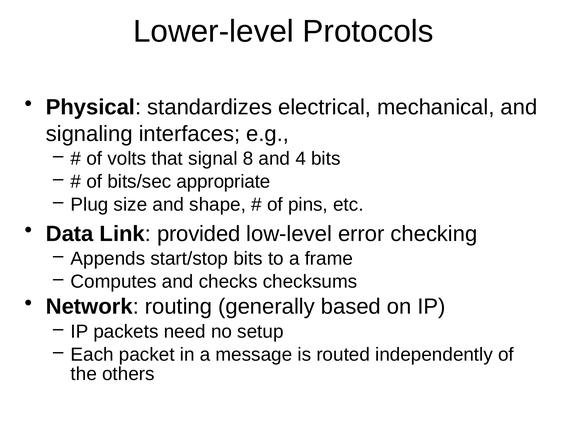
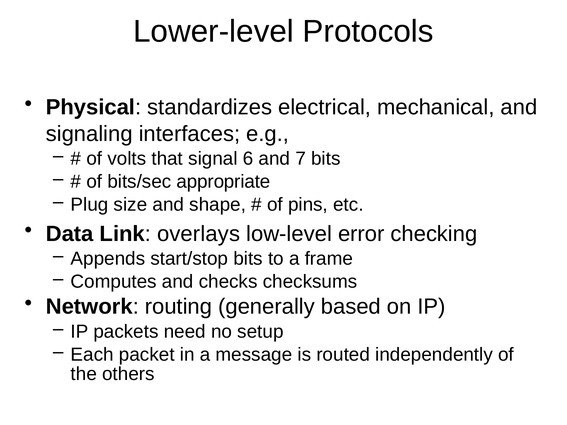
8: 8 -> 6 (248, 159)
4: 4 -> 7 (301, 159)
provided: provided -> overlays (199, 234)
